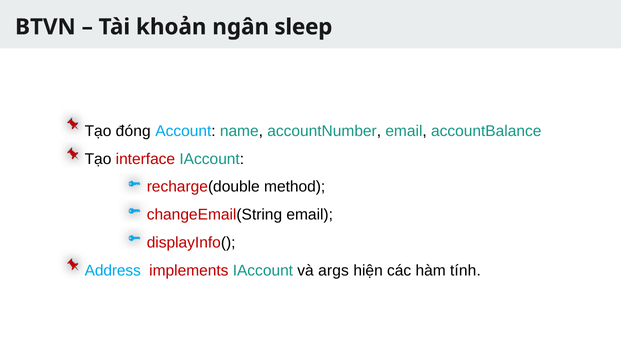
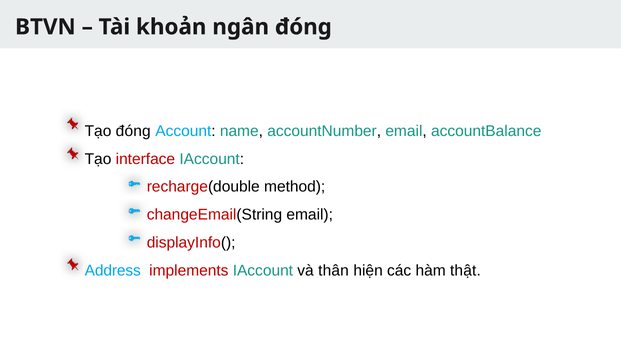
ngân sleep: sleep -> đóng (303, 27)
args: args -> thân (334, 271)
tính: tính -> thật (465, 271)
